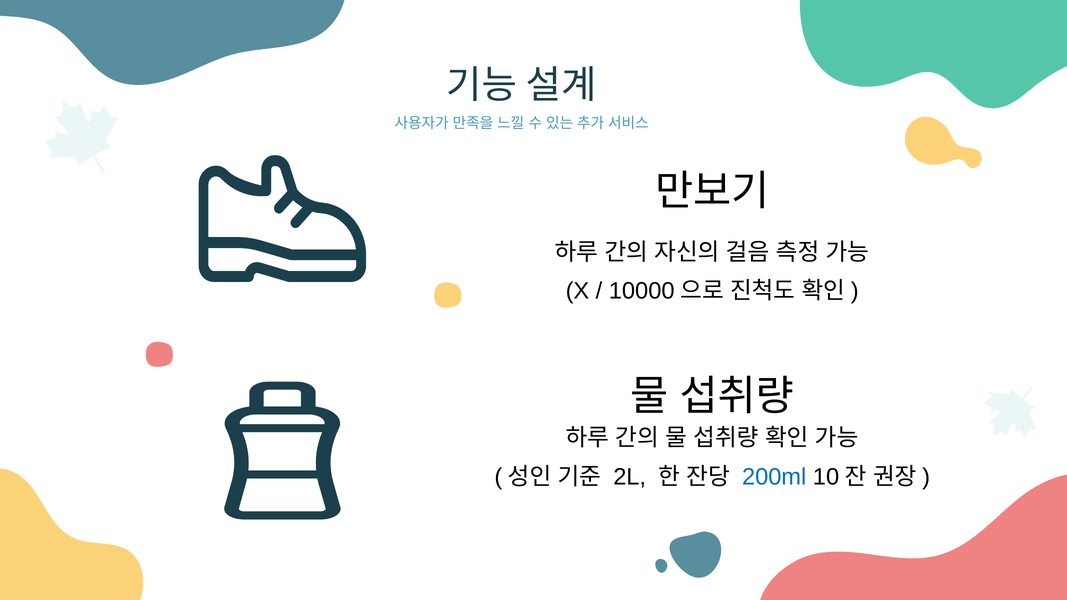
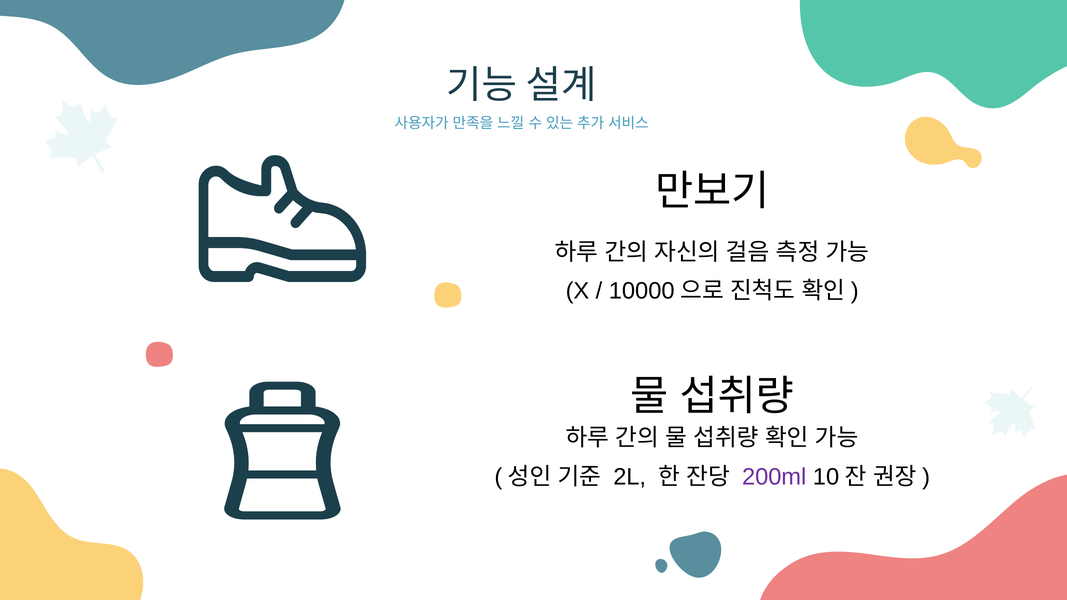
200ml colour: blue -> purple (774, 477)
